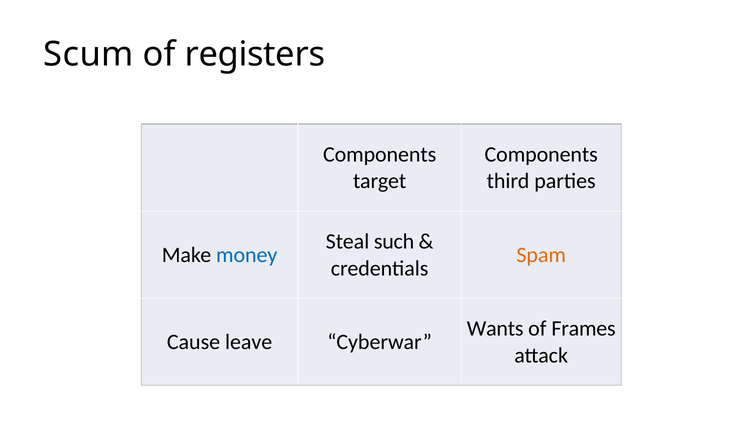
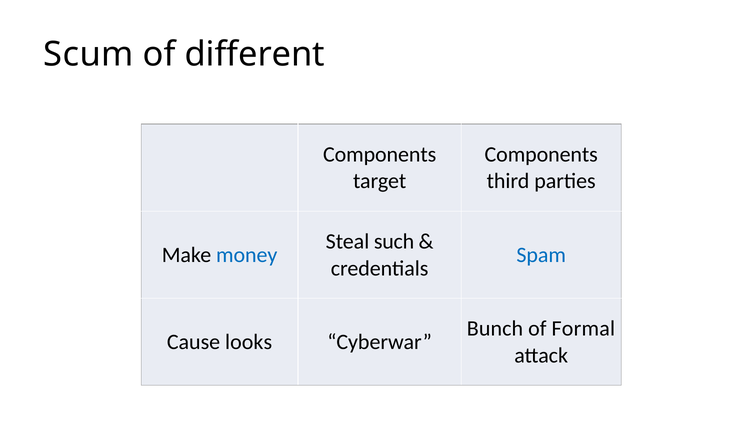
registers: registers -> different (255, 55)
Spam colour: orange -> blue (541, 255)
Wants: Wants -> Bunch (495, 329)
Frames: Frames -> Formal (583, 329)
leave: leave -> looks (249, 342)
